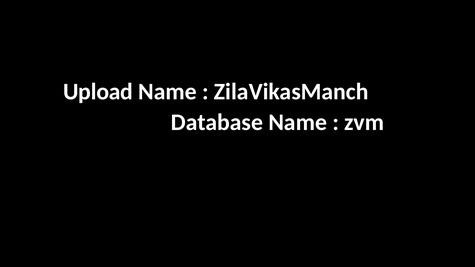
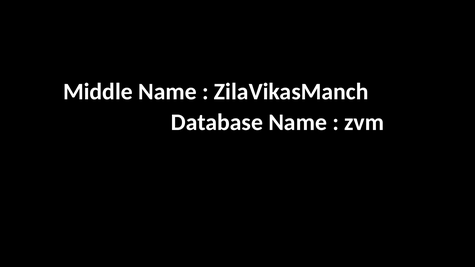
Upload: Upload -> Middle (98, 92)
